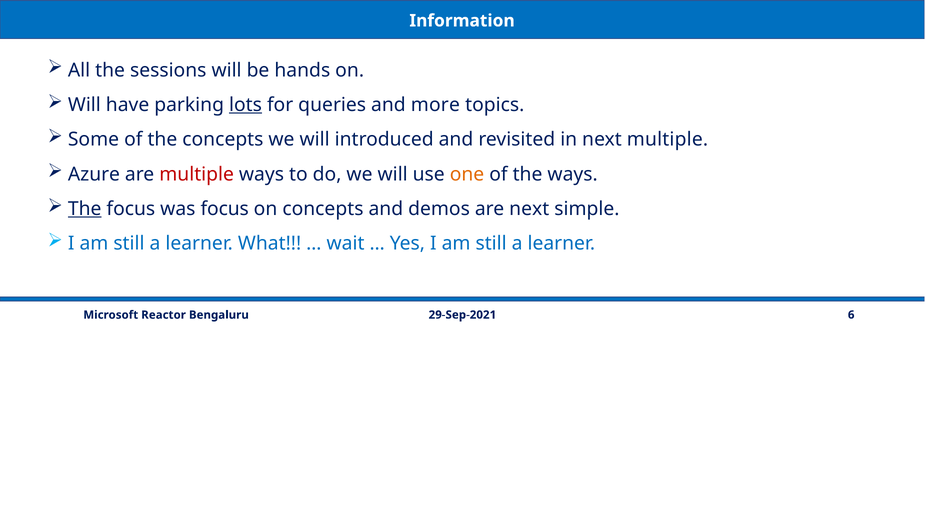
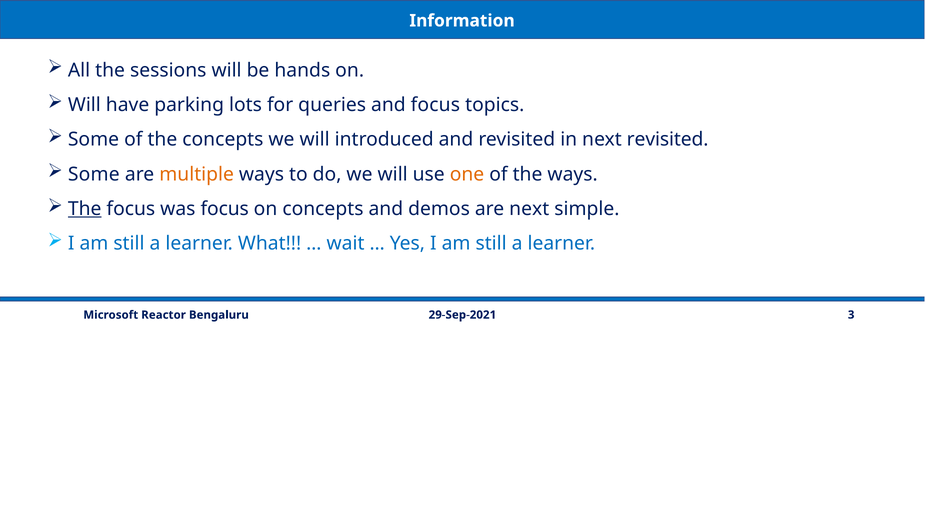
lots underline: present -> none (246, 105)
and more: more -> focus (435, 105)
next multiple: multiple -> revisited (668, 140)
Azure: Azure -> Some (94, 174)
multiple colour: red -> orange (197, 174)
6: 6 -> 3 (851, 315)
